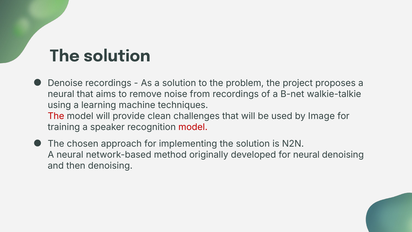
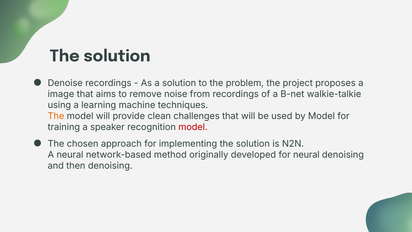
neural: neural -> image (61, 94)
The colour: red -> orange (56, 116)
by Image: Image -> Model (321, 116)
